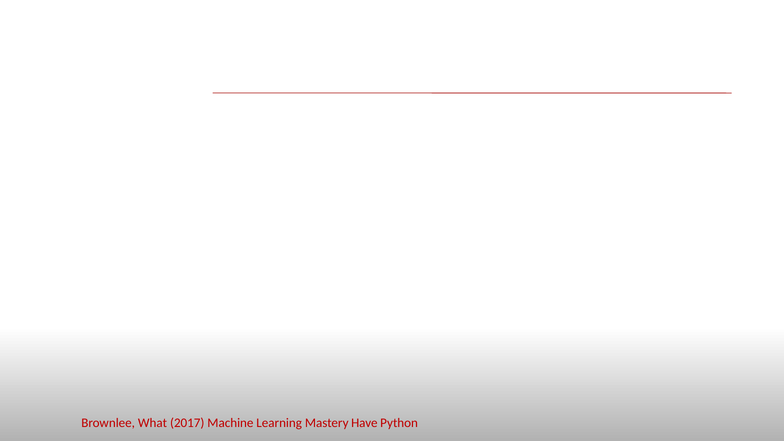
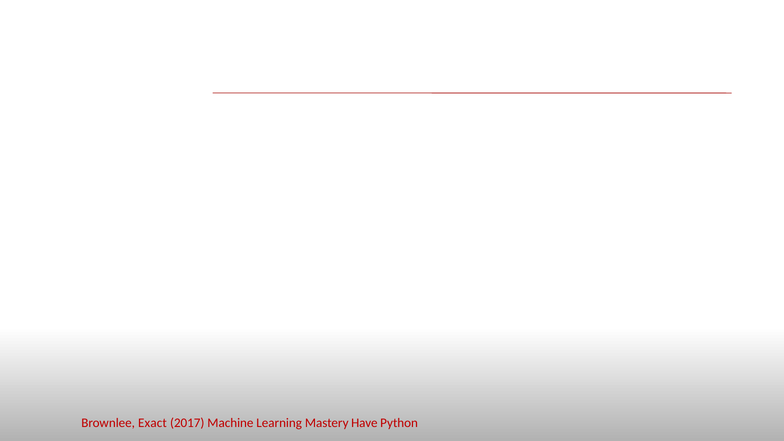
What: What -> Exact (152, 423)
